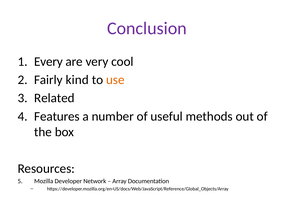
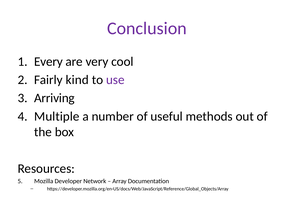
use colour: orange -> purple (115, 80)
Related: Related -> Arriving (54, 98)
Features: Features -> Multiple (57, 117)
